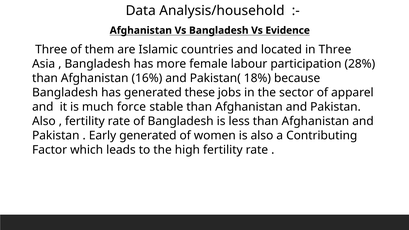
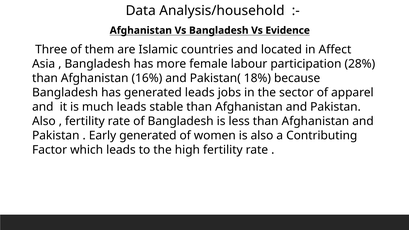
in Three: Three -> Affect (335, 50)
generated these: these -> leads (200, 93)
much force: force -> leads (132, 107)
